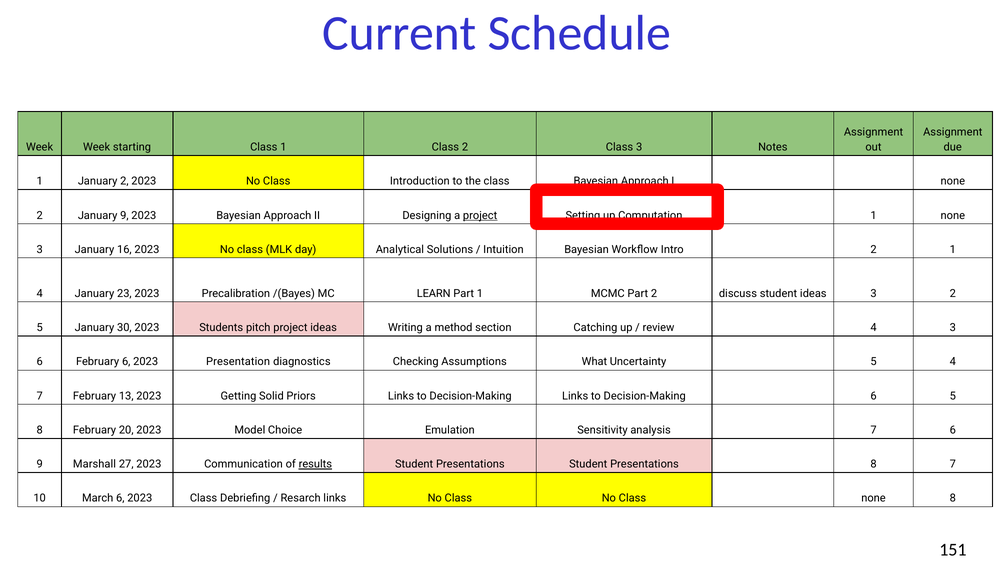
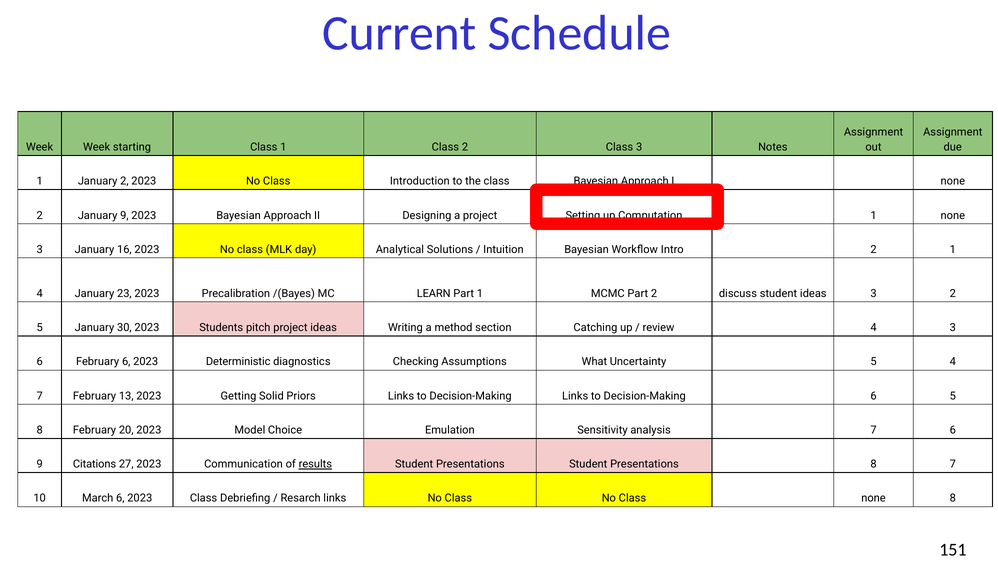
project underline: present -> none (480, 215)
Presentation: Presentation -> Deterministic (238, 361)
Marshall: Marshall -> Citations (95, 464)
